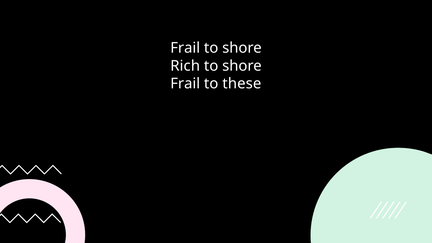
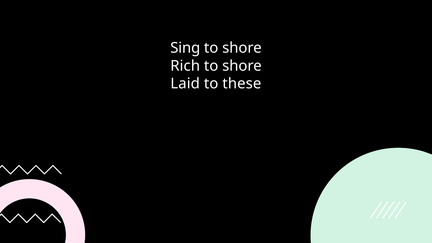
Frail: Frail -> Sing (185, 48)
Frail: Frail -> Laid (185, 84)
